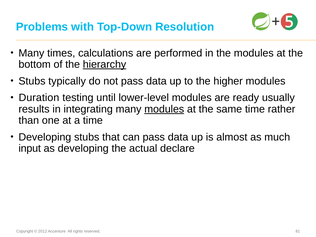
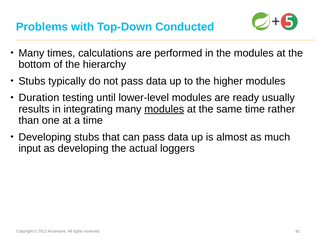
Resolution: Resolution -> Conducted (185, 27)
hierarchy underline: present -> none (105, 64)
declare: declare -> loggers (177, 148)
